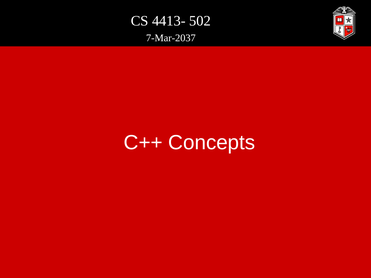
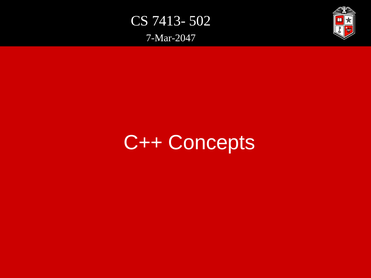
4413-: 4413- -> 7413- (169, 21)
7-Mar-2037: 7-Mar-2037 -> 7-Mar-2047 (171, 38)
